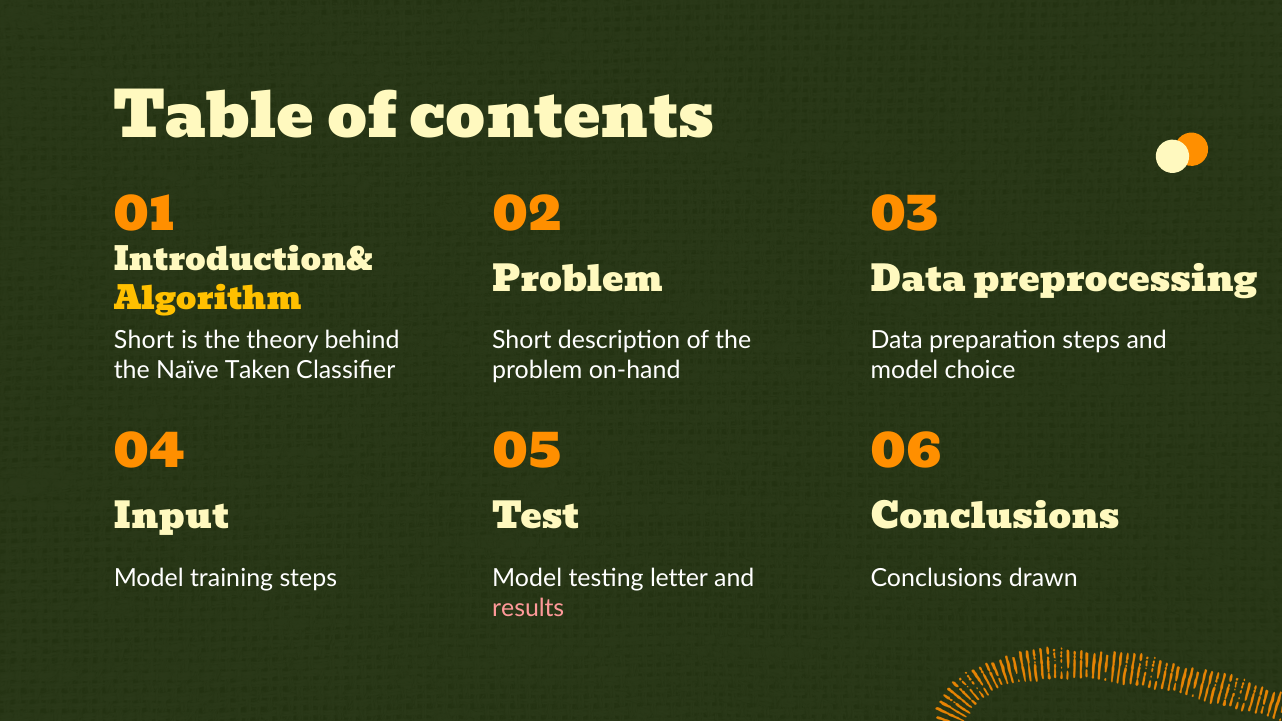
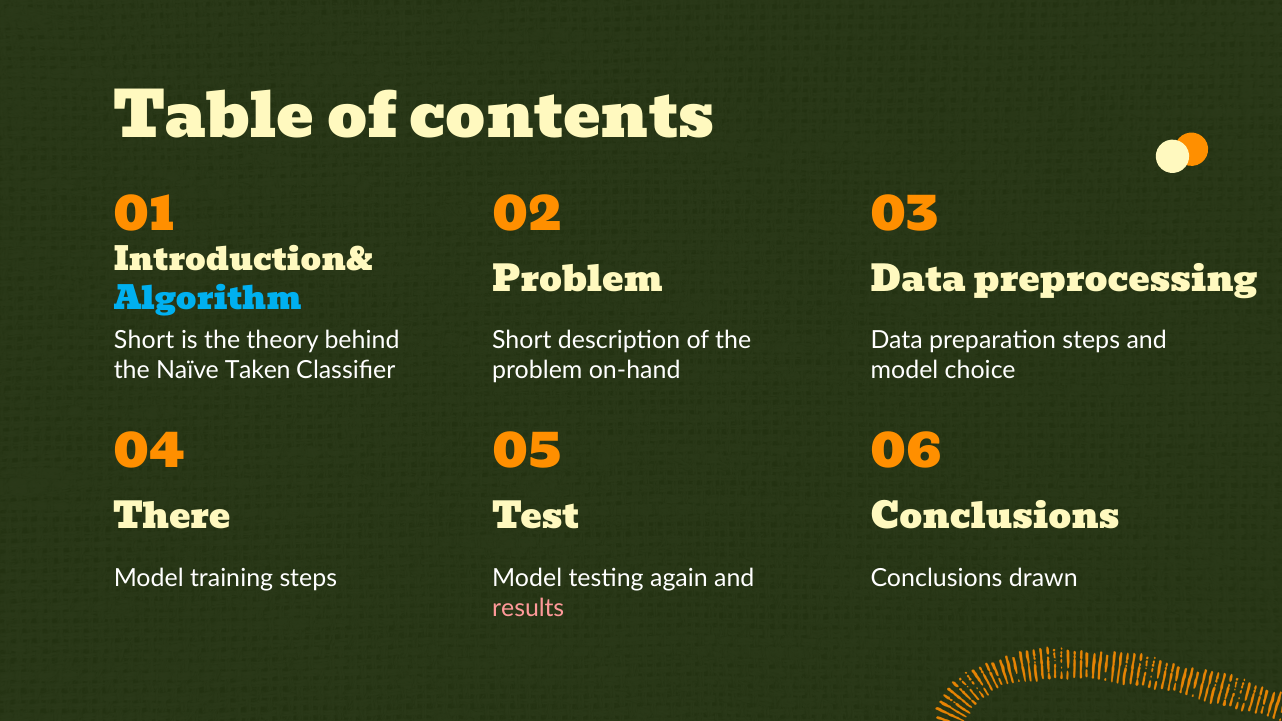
Algorithm colour: yellow -> light blue (208, 299)
Input: Input -> There (172, 517)
letter: letter -> again (679, 578)
